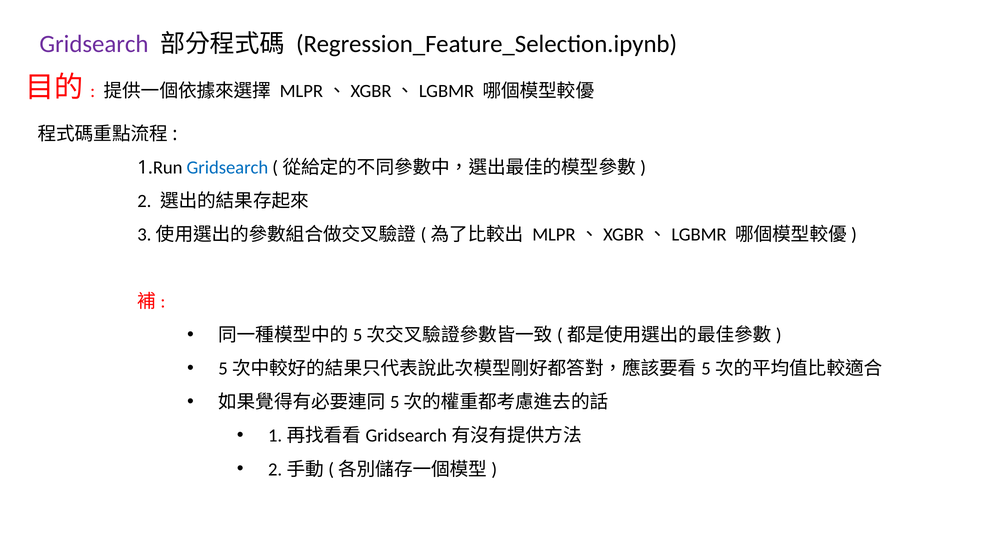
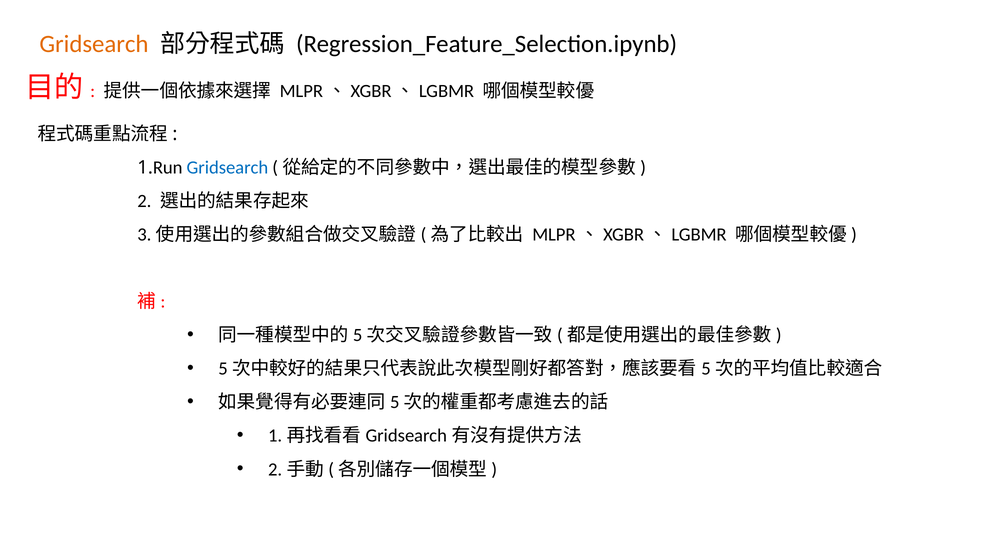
Gridsearch colour: purple -> orange (94, 44)
